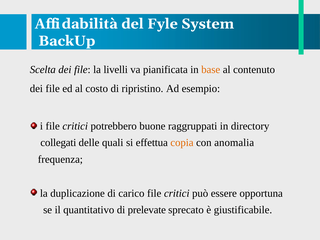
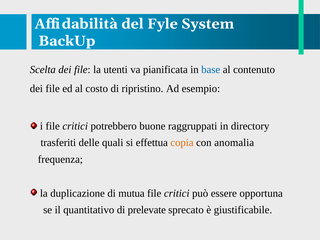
livelli: livelli -> utenti (116, 69)
base colour: orange -> blue (211, 69)
collegati: collegati -> trasferiti (58, 143)
carico: carico -> mutua (131, 193)
